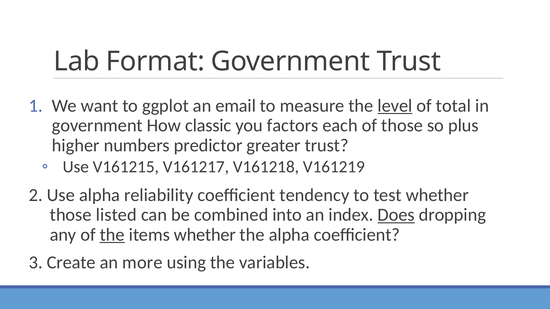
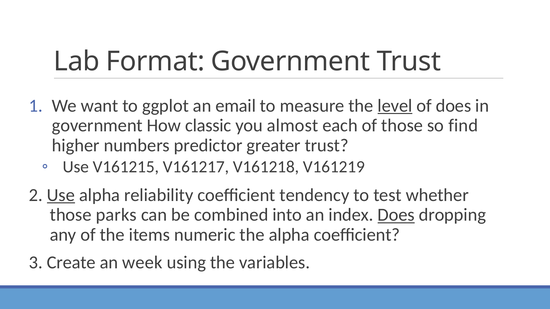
of total: total -> does (454, 106)
factors: factors -> almost (293, 126)
plus: plus -> find (463, 126)
Use underline: none -> present (61, 195)
listed: listed -> parks (116, 215)
the underline: present -> none (112, 235)
items whether: whether -> numeric (205, 235)
more: more -> week (142, 263)
